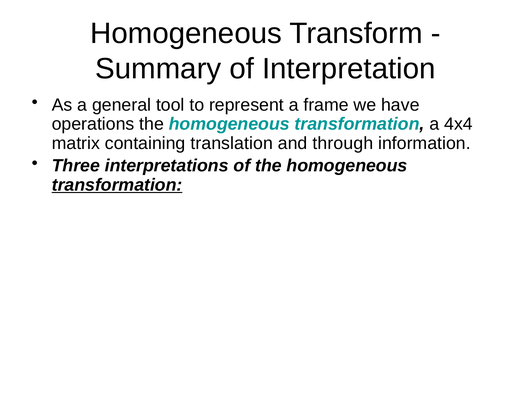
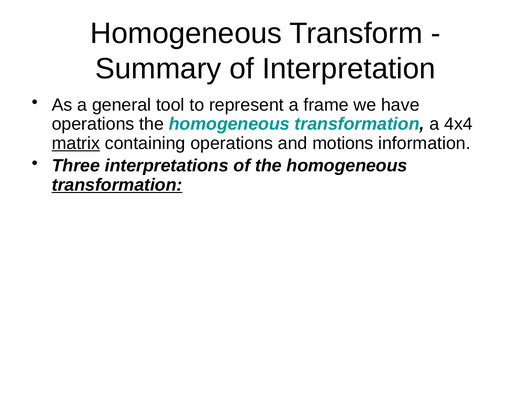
matrix underline: none -> present (76, 143)
containing translation: translation -> operations (232, 143)
through: through -> motions (343, 143)
